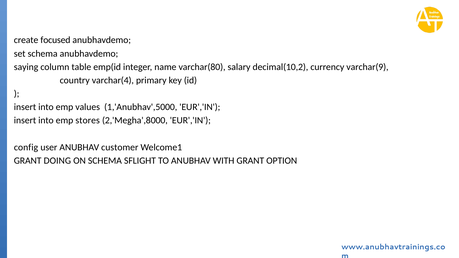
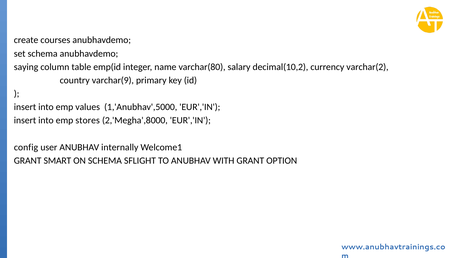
focused: focused -> courses (55, 40)
varchar(9: varchar(9 -> varchar(2 (367, 67)
varchar(4: varchar(4 -> varchar(9 (113, 80)
customer: customer -> internally (120, 147)
DOING: DOING -> SMART (57, 161)
